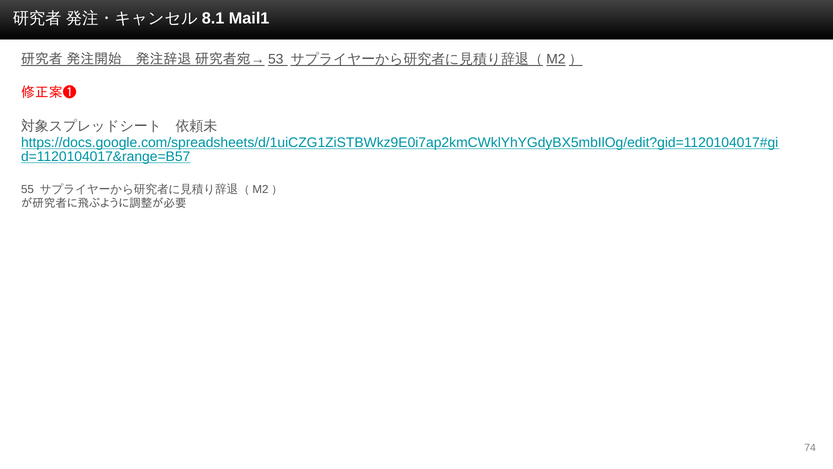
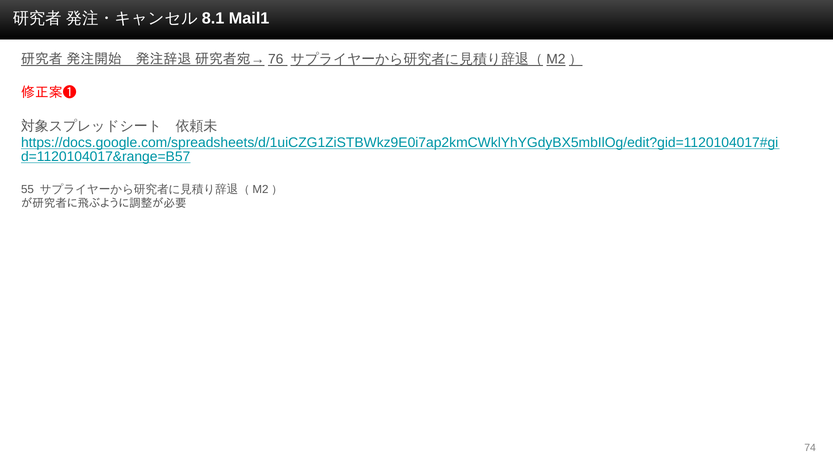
53: 53 -> 76 (276, 59)
